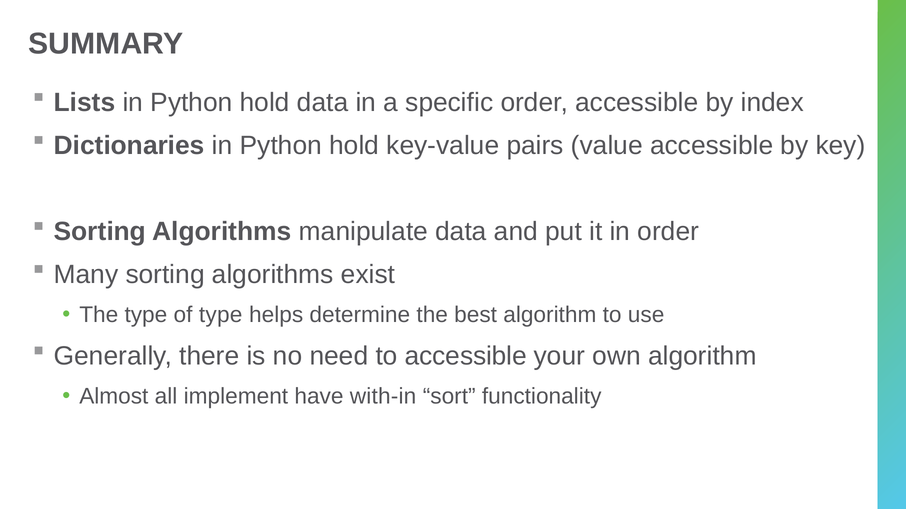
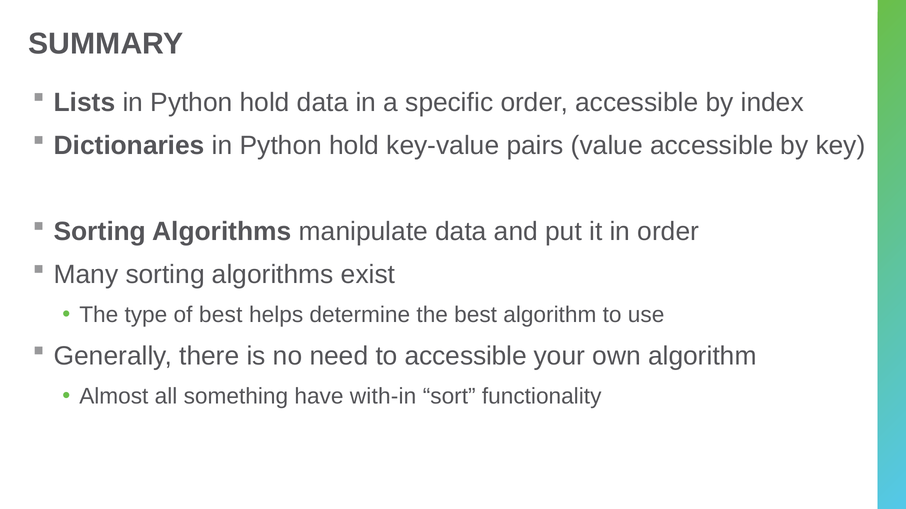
of type: type -> best (221, 315)
implement: implement -> something (236, 397)
